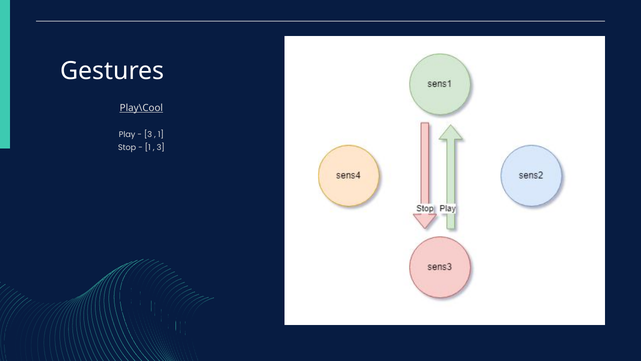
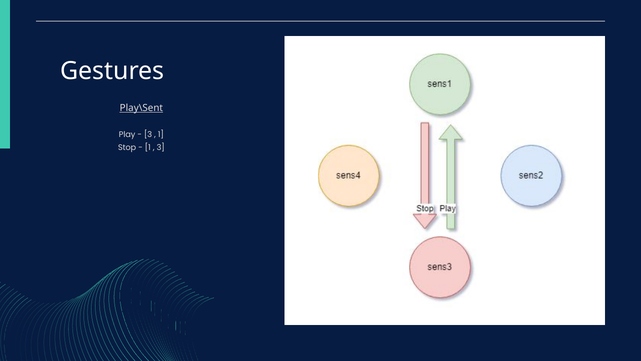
Play\Cool: Play\Cool -> Play\Sent (141, 108)
